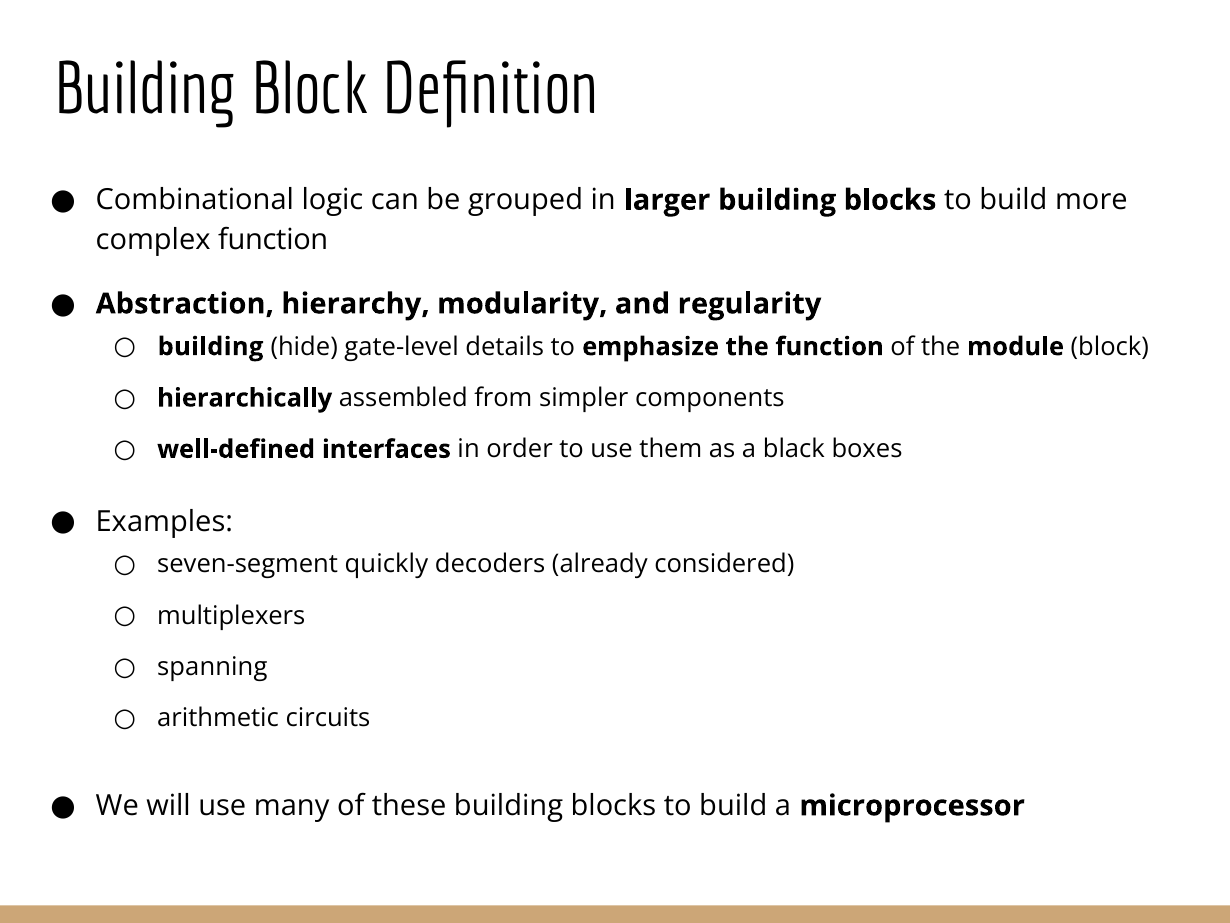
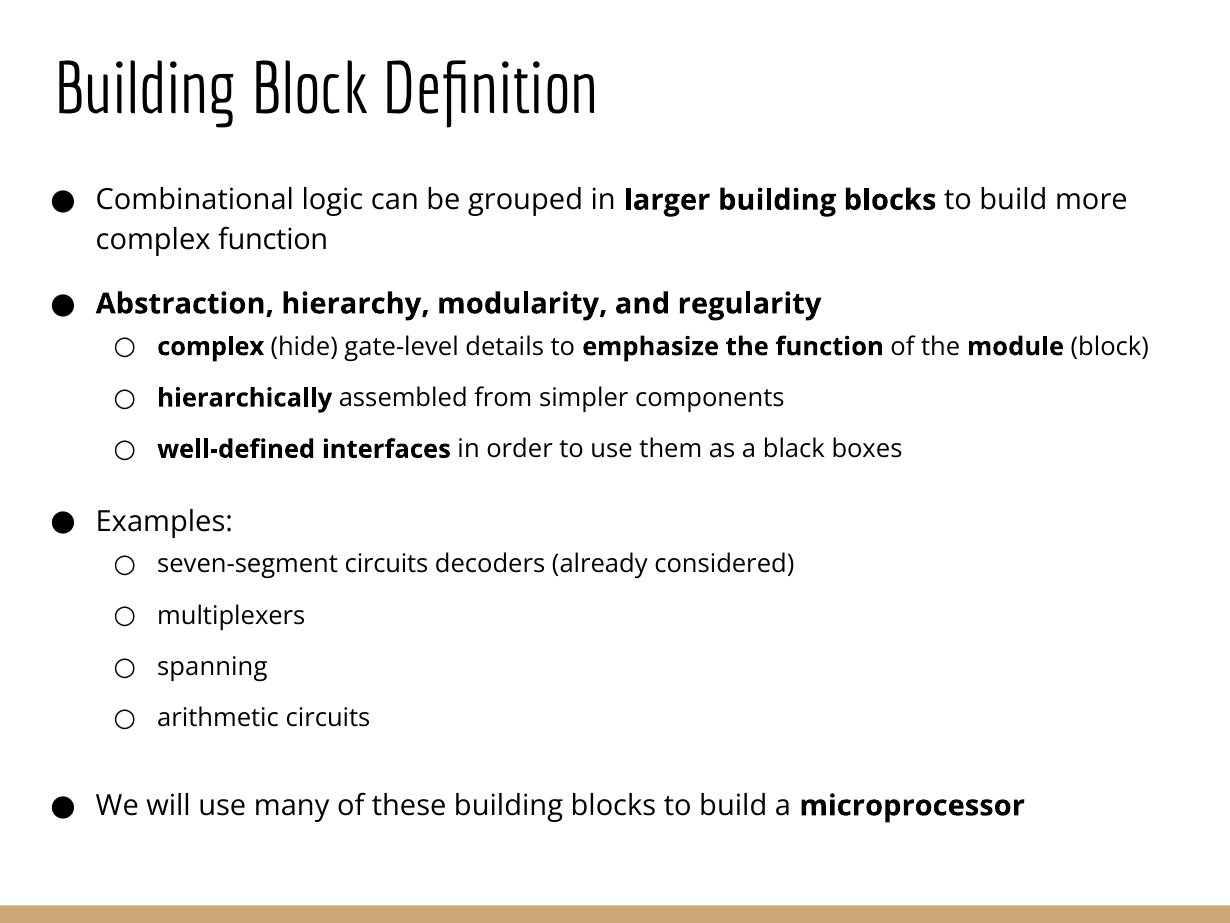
building: building -> complex (211, 347)
seven-segment quickly: quickly -> circuits (387, 564)
